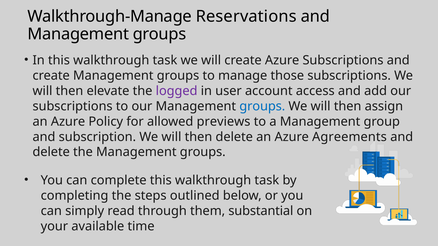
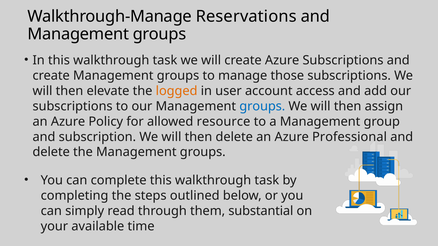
logged colour: purple -> orange (177, 91)
previews: previews -> resource (223, 122)
Agreements: Agreements -> Professional (350, 137)
